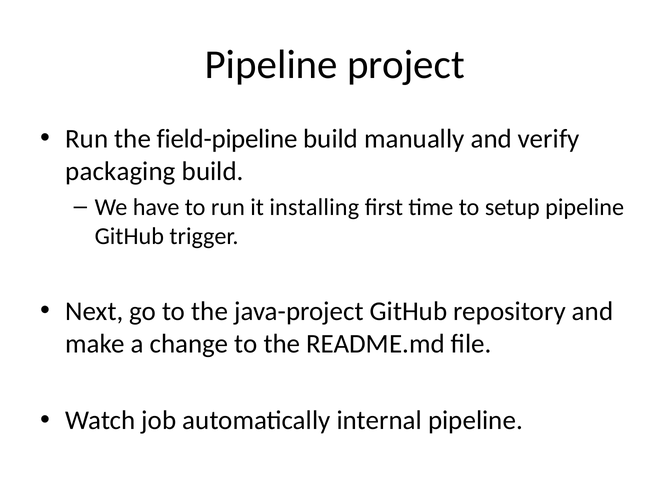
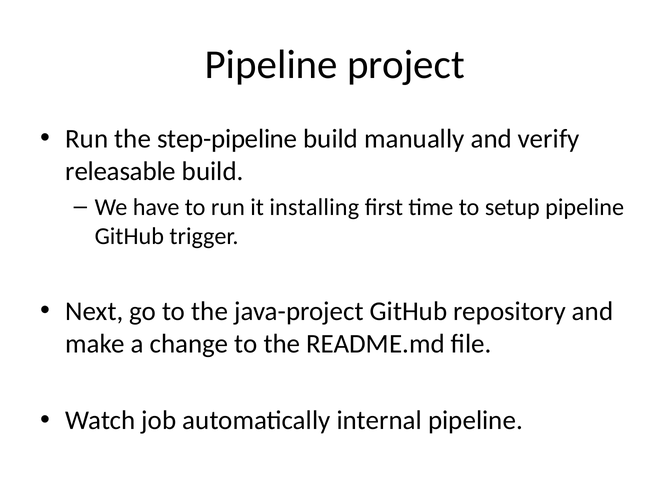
field-pipeline: field-pipeline -> step-pipeline (227, 139)
packaging: packaging -> releasable (121, 171)
